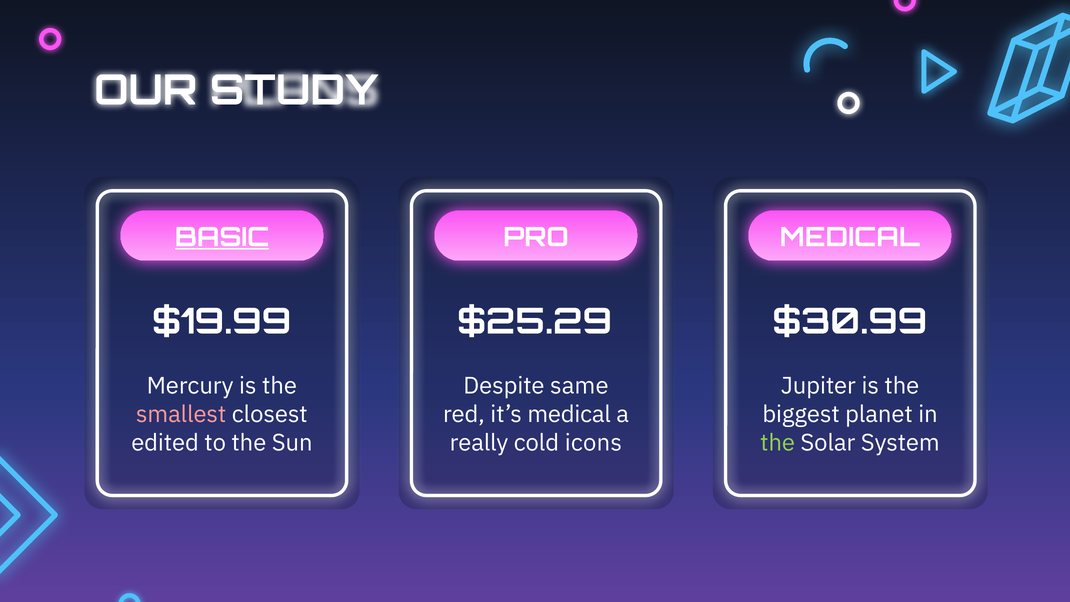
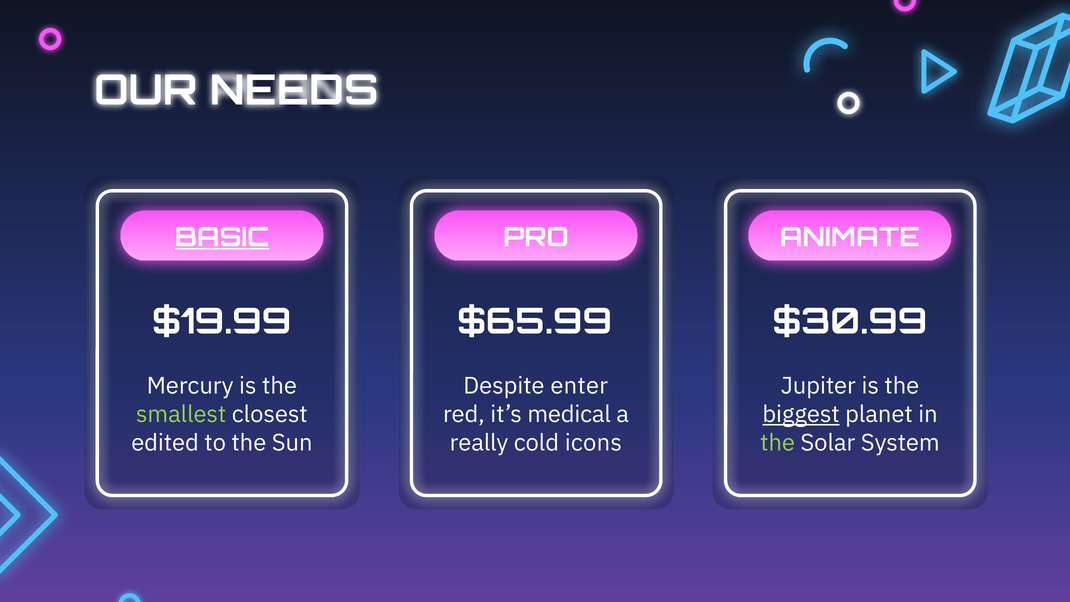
STUDY: STUDY -> NEEDS (294, 91)
PRO MEDICAL: MEDICAL -> ANIMATE (850, 237)
$25.29: $25.29 -> $65.99 (535, 322)
same: same -> enter (579, 386)
smallest colour: pink -> light green (181, 414)
biggest underline: none -> present (801, 414)
